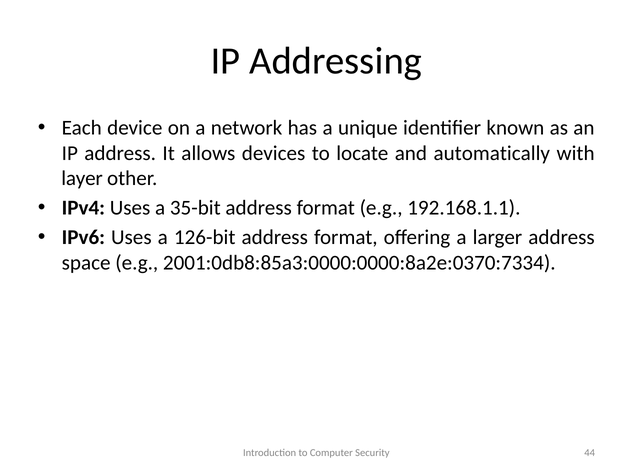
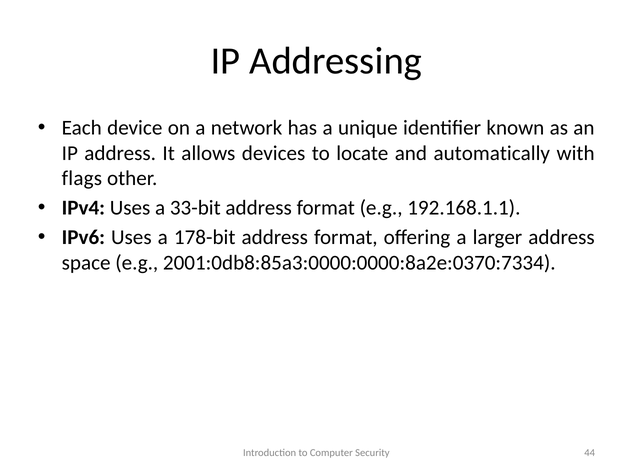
layer: layer -> flags (82, 179)
35-bit: 35-bit -> 33-bit (195, 208)
126-bit: 126-bit -> 178-bit (205, 238)
